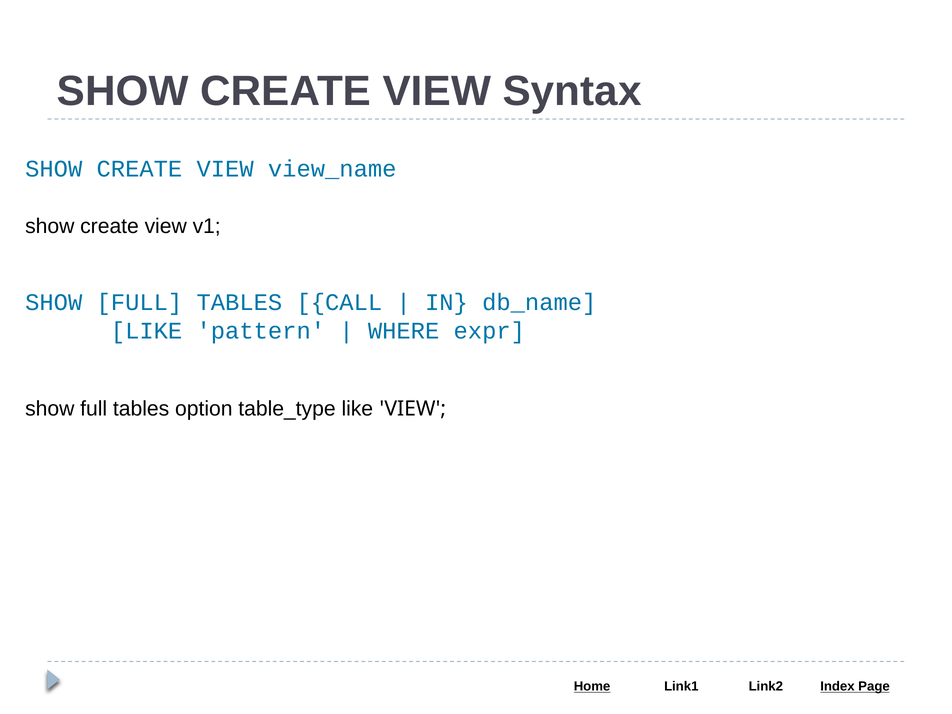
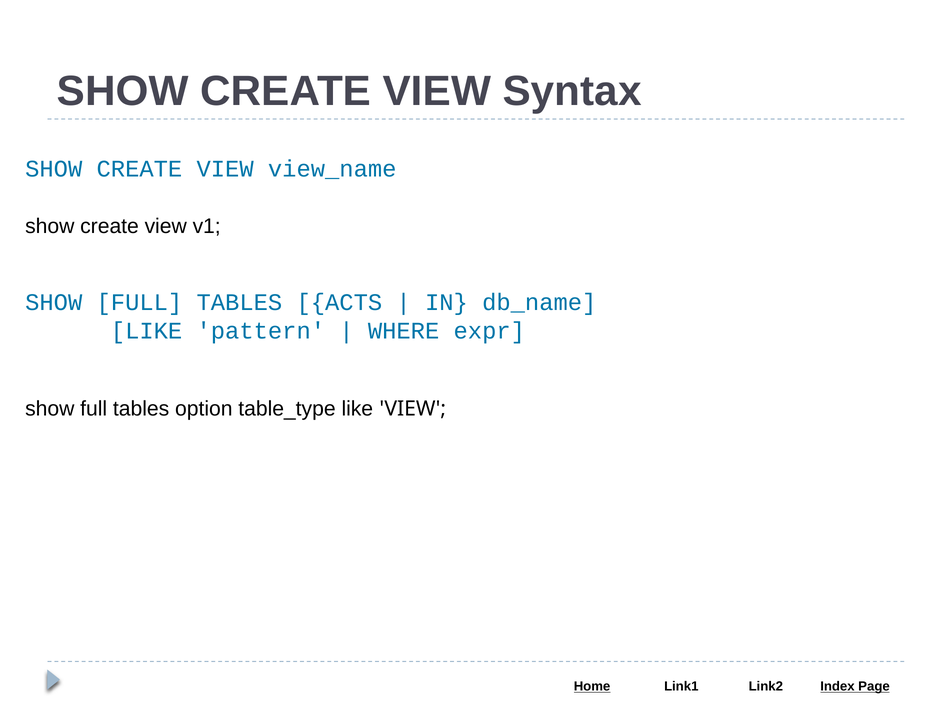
CALL: CALL -> ACTS (339, 302)
